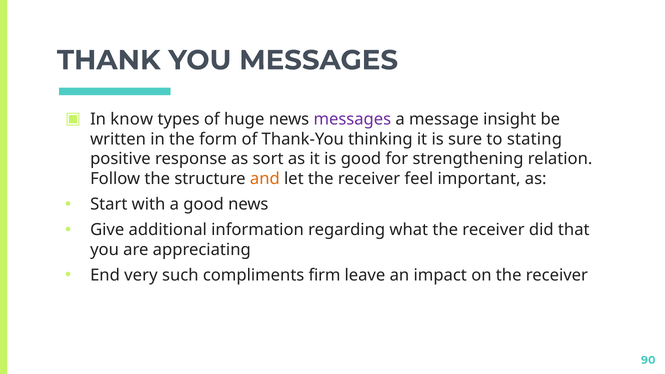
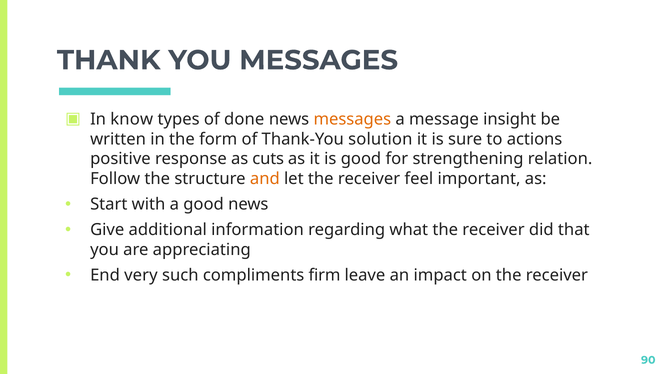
huge: huge -> done (244, 119)
messages colour: purple -> orange (352, 119)
thinking: thinking -> solution (380, 139)
stating: stating -> actions (535, 139)
sort: sort -> cuts (268, 159)
